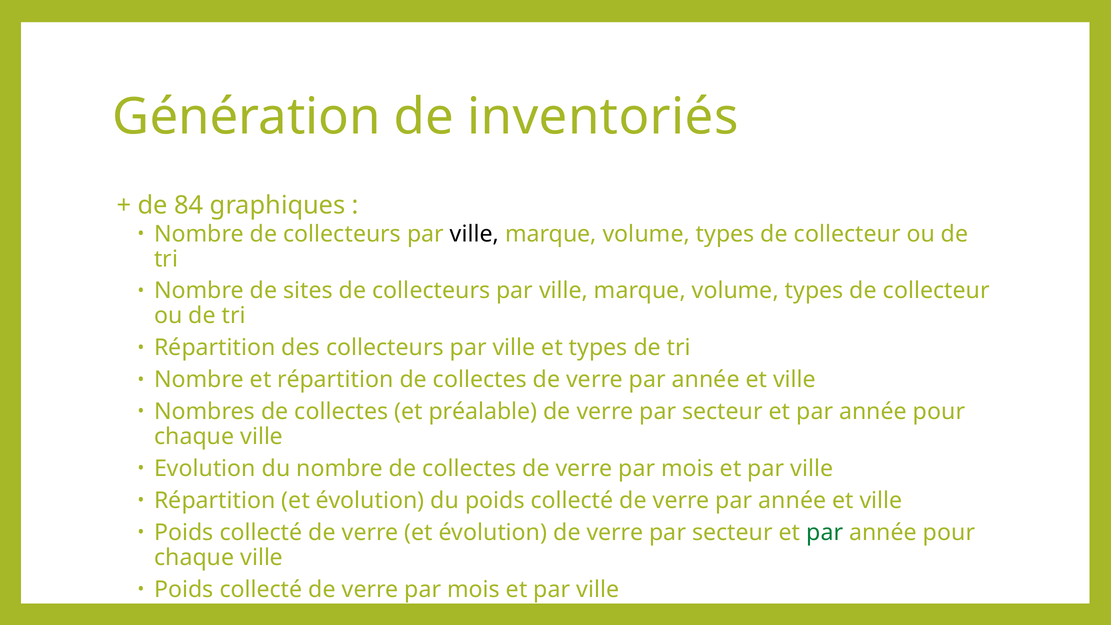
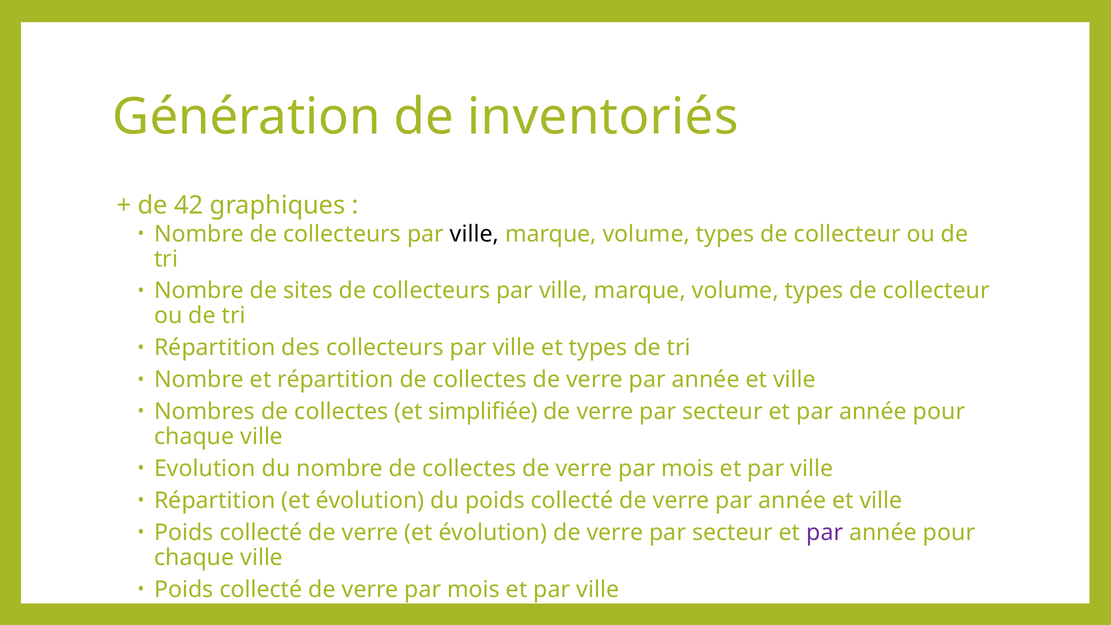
84: 84 -> 42 (189, 205)
préalable: préalable -> simplifiée (483, 412)
par colour: green -> purple (825, 532)
